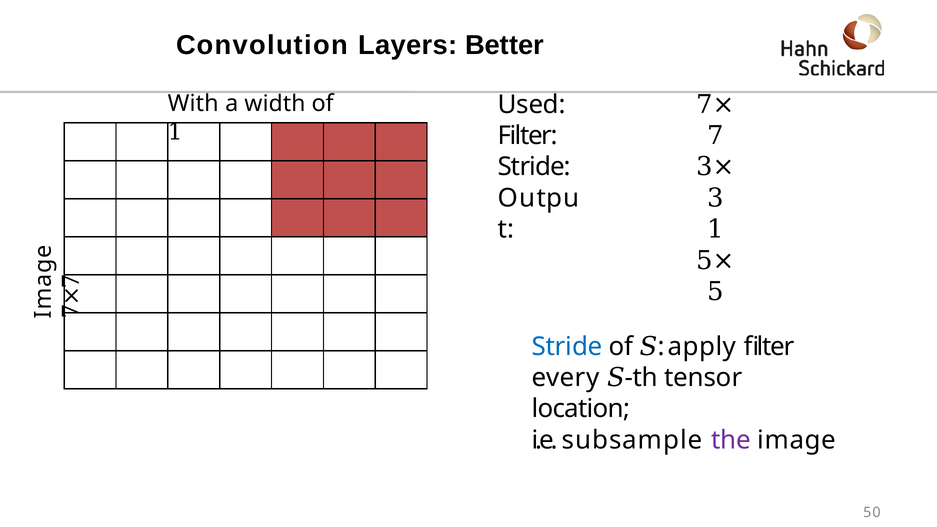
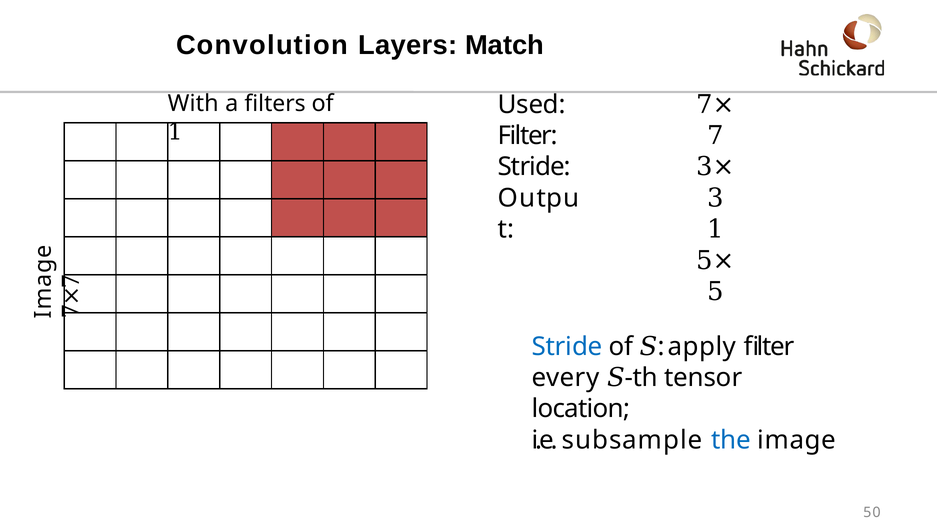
Better: Better -> Match (505, 45)
width: width -> filters (275, 104)
the colour: purple -> blue (731, 440)
